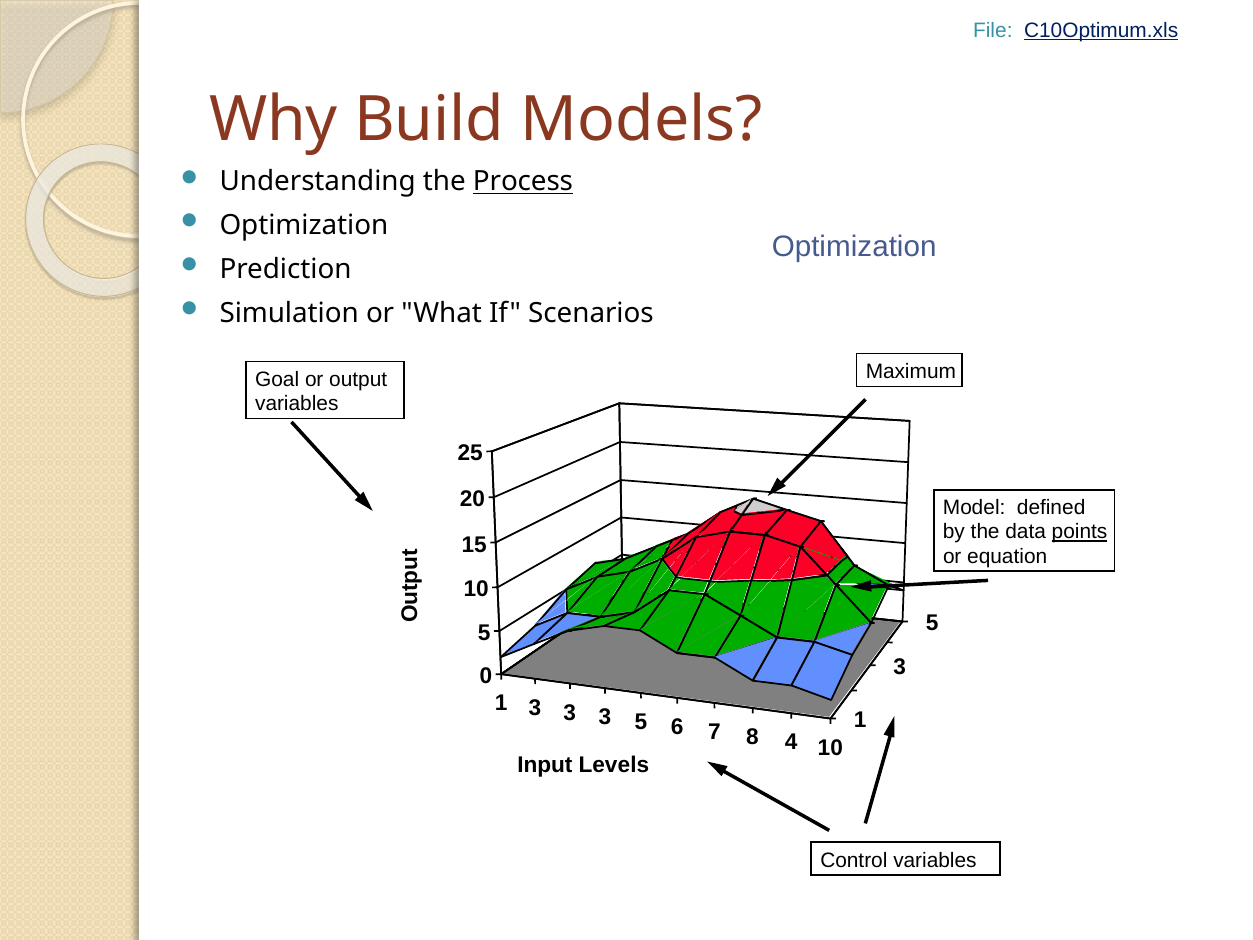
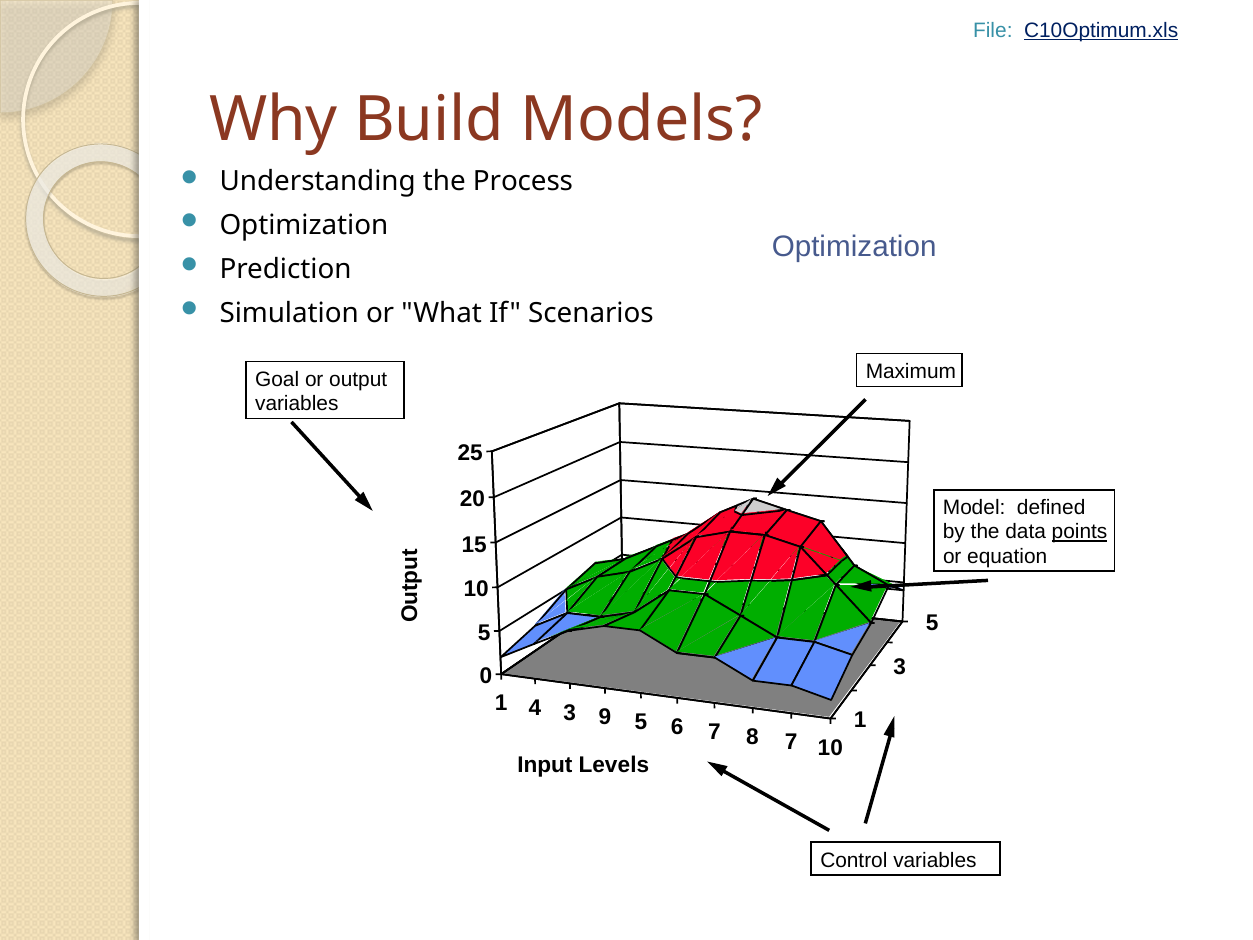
Process underline: present -> none (523, 182)
3: 3 -> 4 (535, 708)
3: 3 -> 9 (605, 717)
8 4: 4 -> 7 (791, 742)
